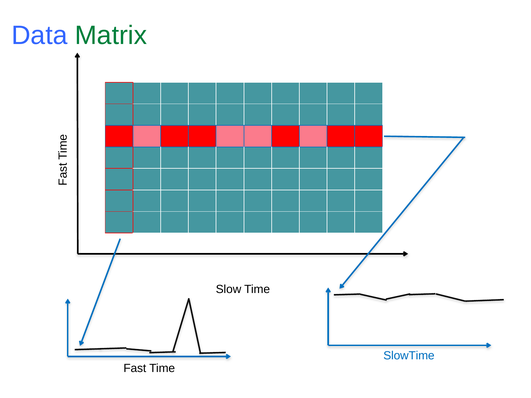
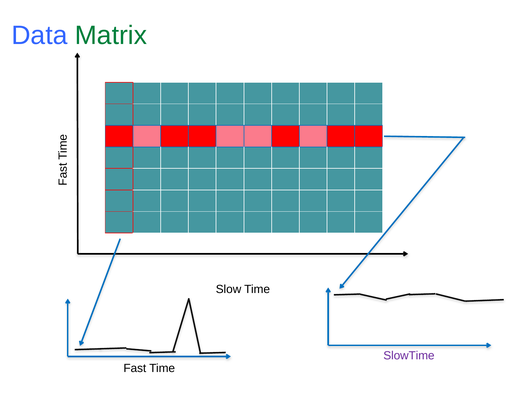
SlowTime colour: blue -> purple (409, 356)
